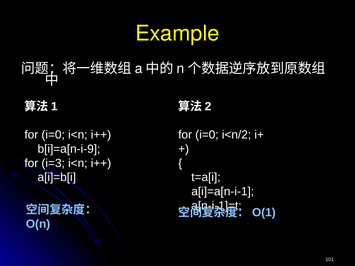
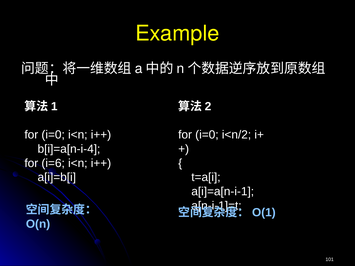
b[i]=a[n-i-9: b[i]=a[n-i-9 -> b[i]=a[n-i-4 (69, 149)
i=3: i=3 -> i=6 (53, 163)
